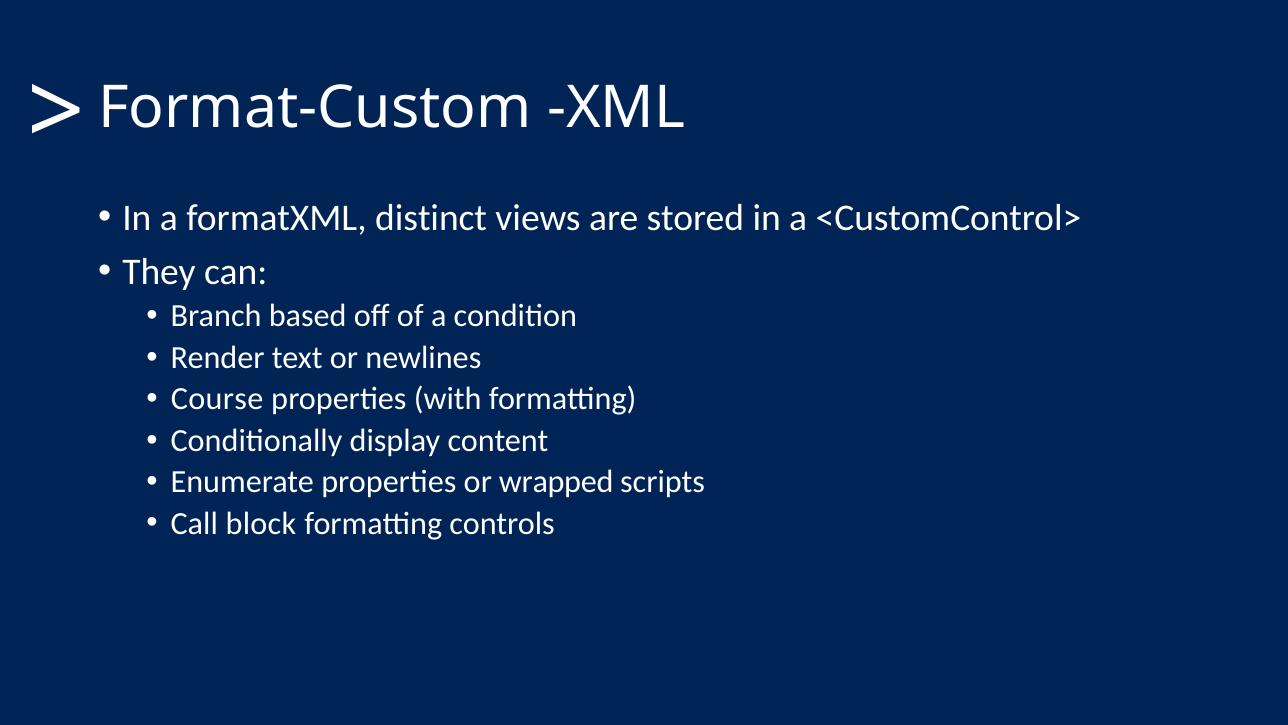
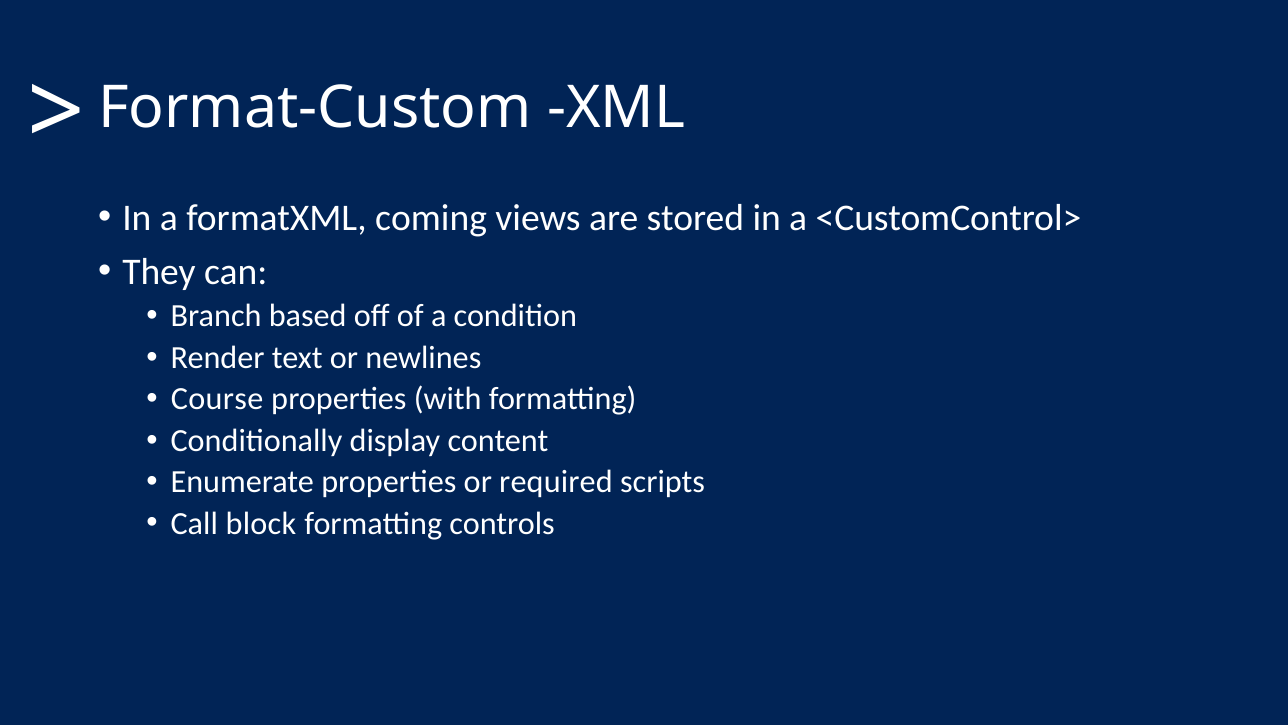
distinct: distinct -> coming (431, 218)
wrapped: wrapped -> required (556, 482)
